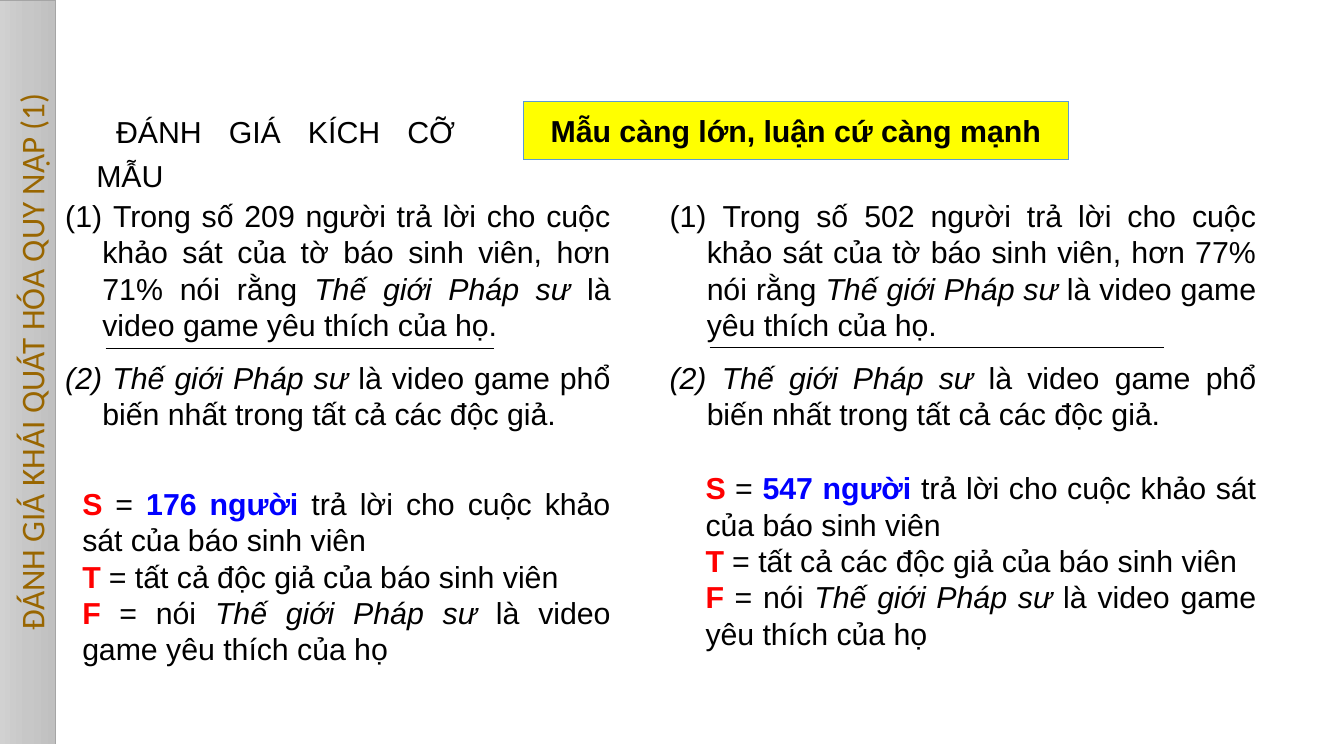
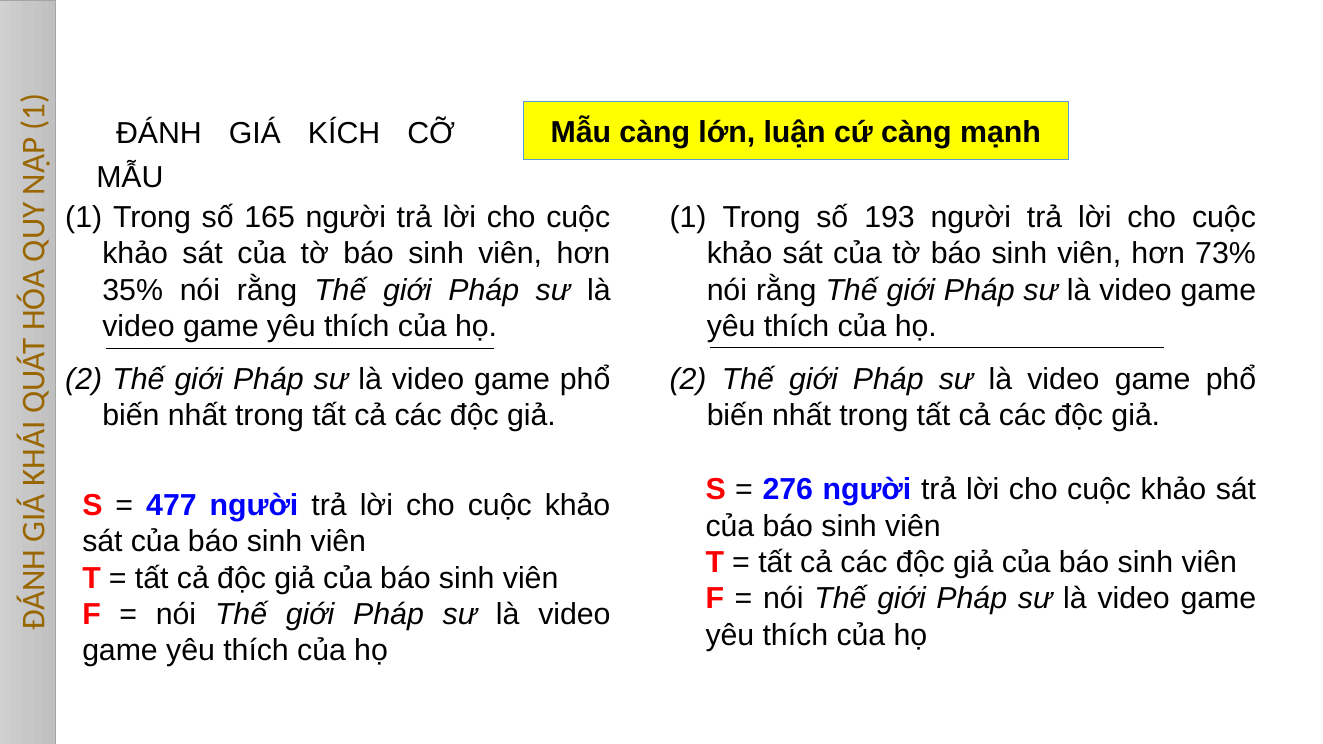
209: 209 -> 165 (270, 218)
502: 502 -> 193 (889, 218)
77%: 77% -> 73% (1225, 254)
71%: 71% -> 35% (133, 290)
547: 547 -> 276 (788, 490)
176: 176 -> 477 (171, 505)
